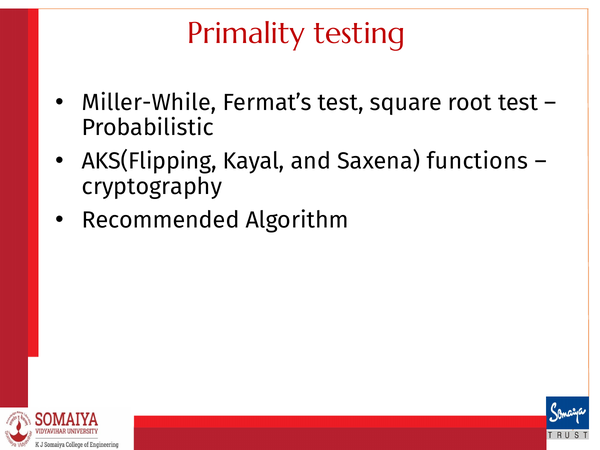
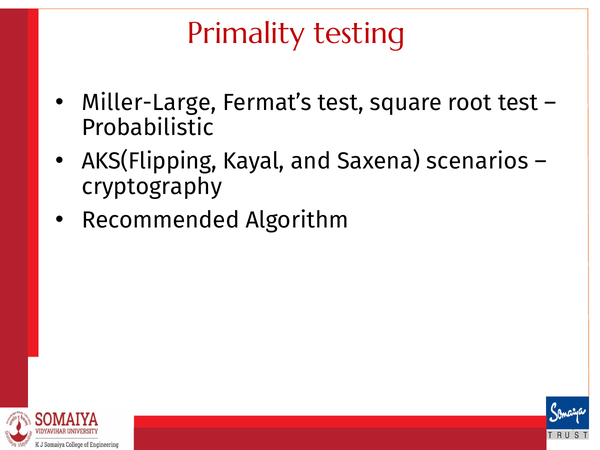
Miller-While: Miller-While -> Miller-Large (149, 102)
functions: functions -> scenarios (477, 161)
